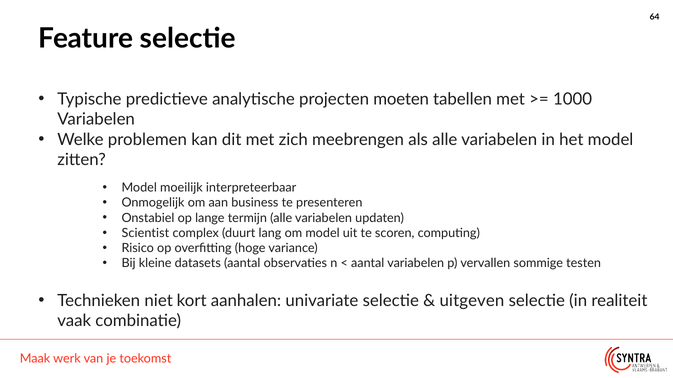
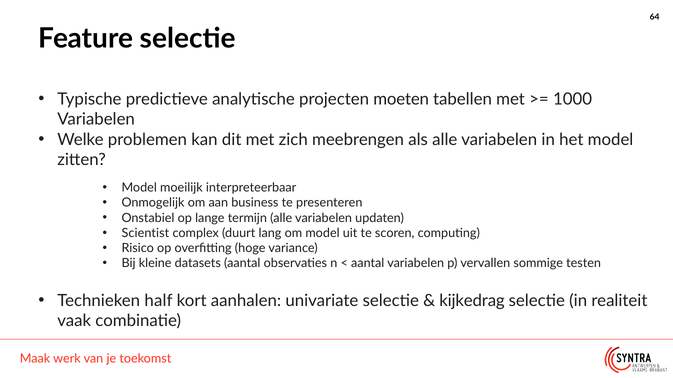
niet: niet -> half (159, 301)
uitgeven: uitgeven -> kijkedrag (472, 301)
